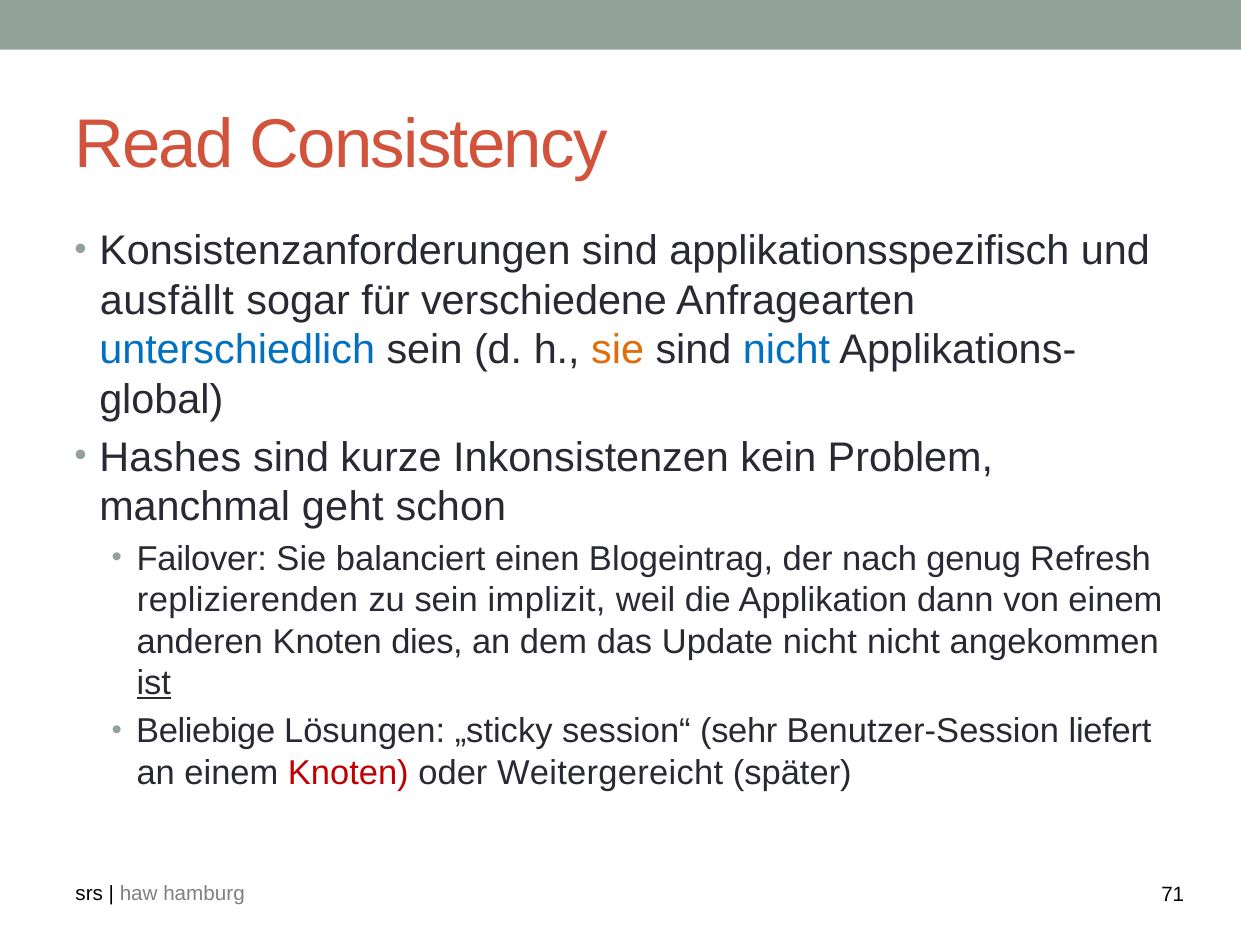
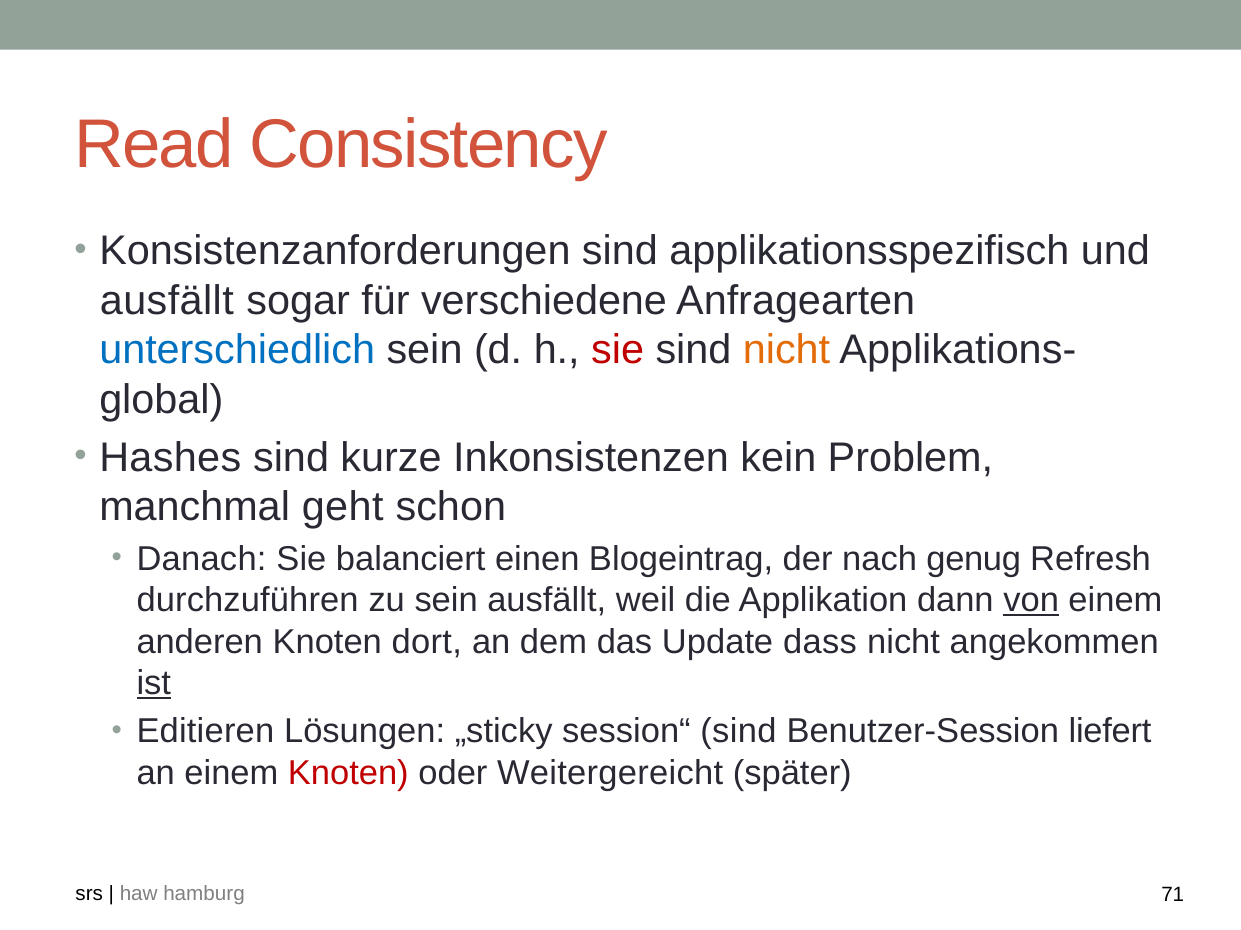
sie colour: orange -> red (618, 350)
nicht colour: blue -> orange (787, 350)
Failover: Failover -> Danach (202, 560)
replizierenden: replizierenden -> durchzuführen (248, 601)
sein implizit: implizit -> ausfällt (547, 601)
von underline: none -> present (1031, 601)
dies: dies -> dort (427, 642)
Update nicht: nicht -> dass (820, 642)
Beliebige: Beliebige -> Editieren (205, 732)
session“ sehr: sehr -> sind (738, 732)
